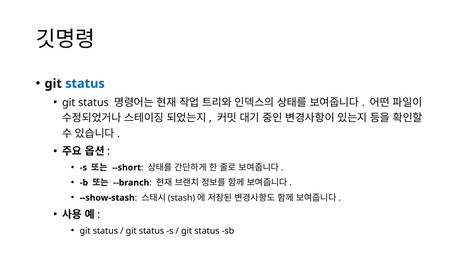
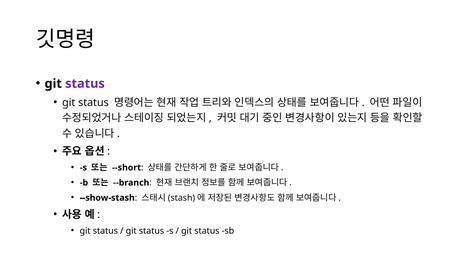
status colour: blue -> purple (85, 84)
